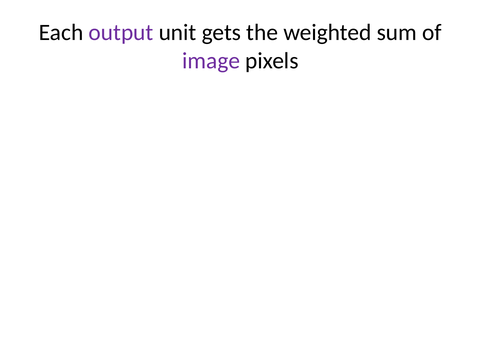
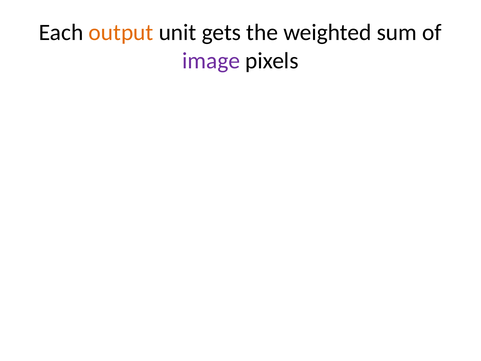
output colour: purple -> orange (121, 33)
